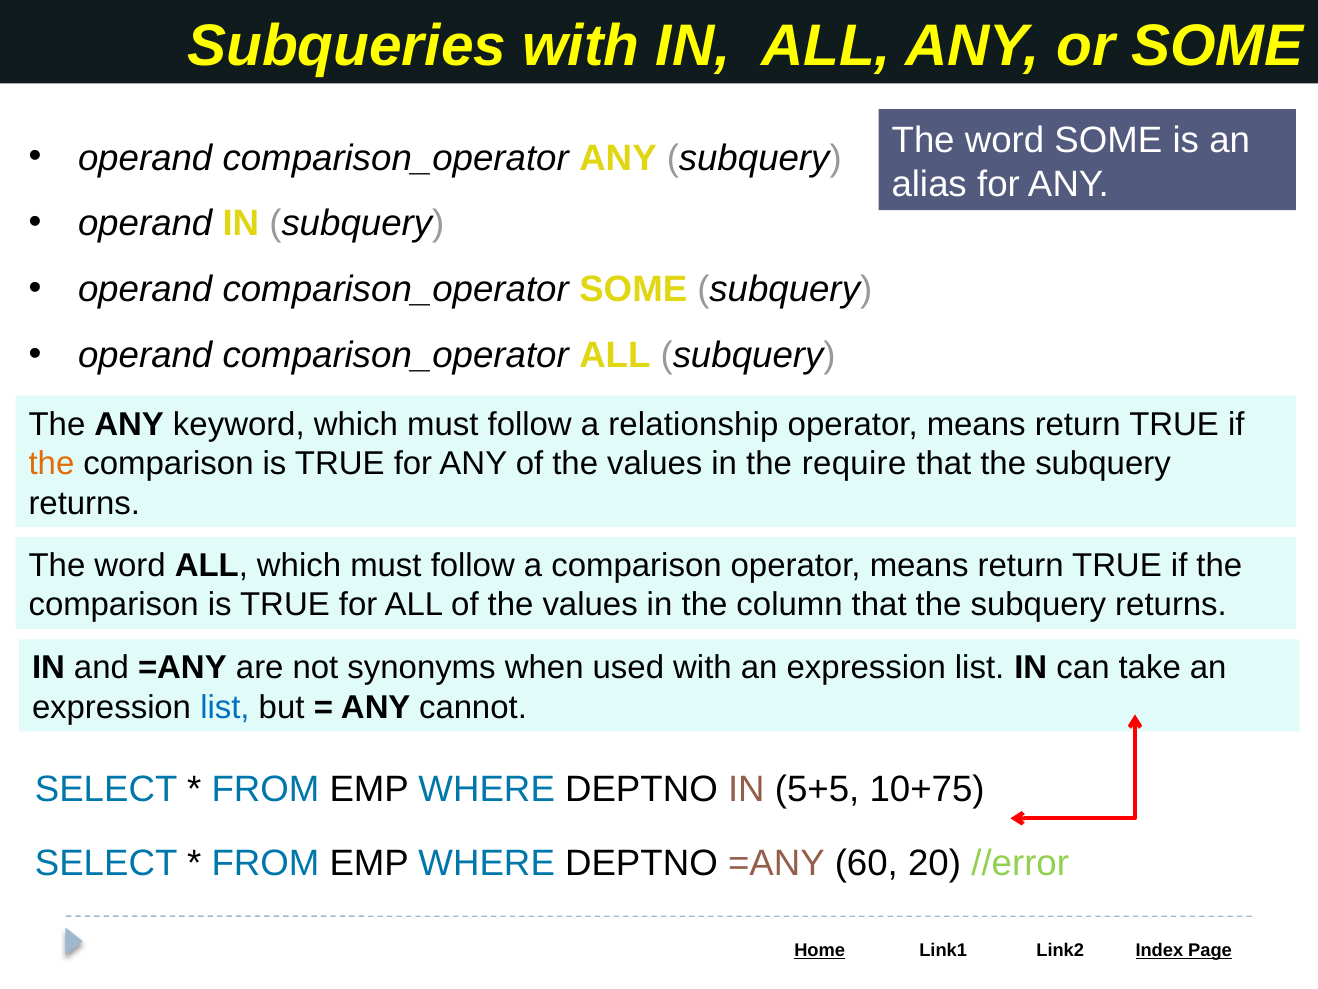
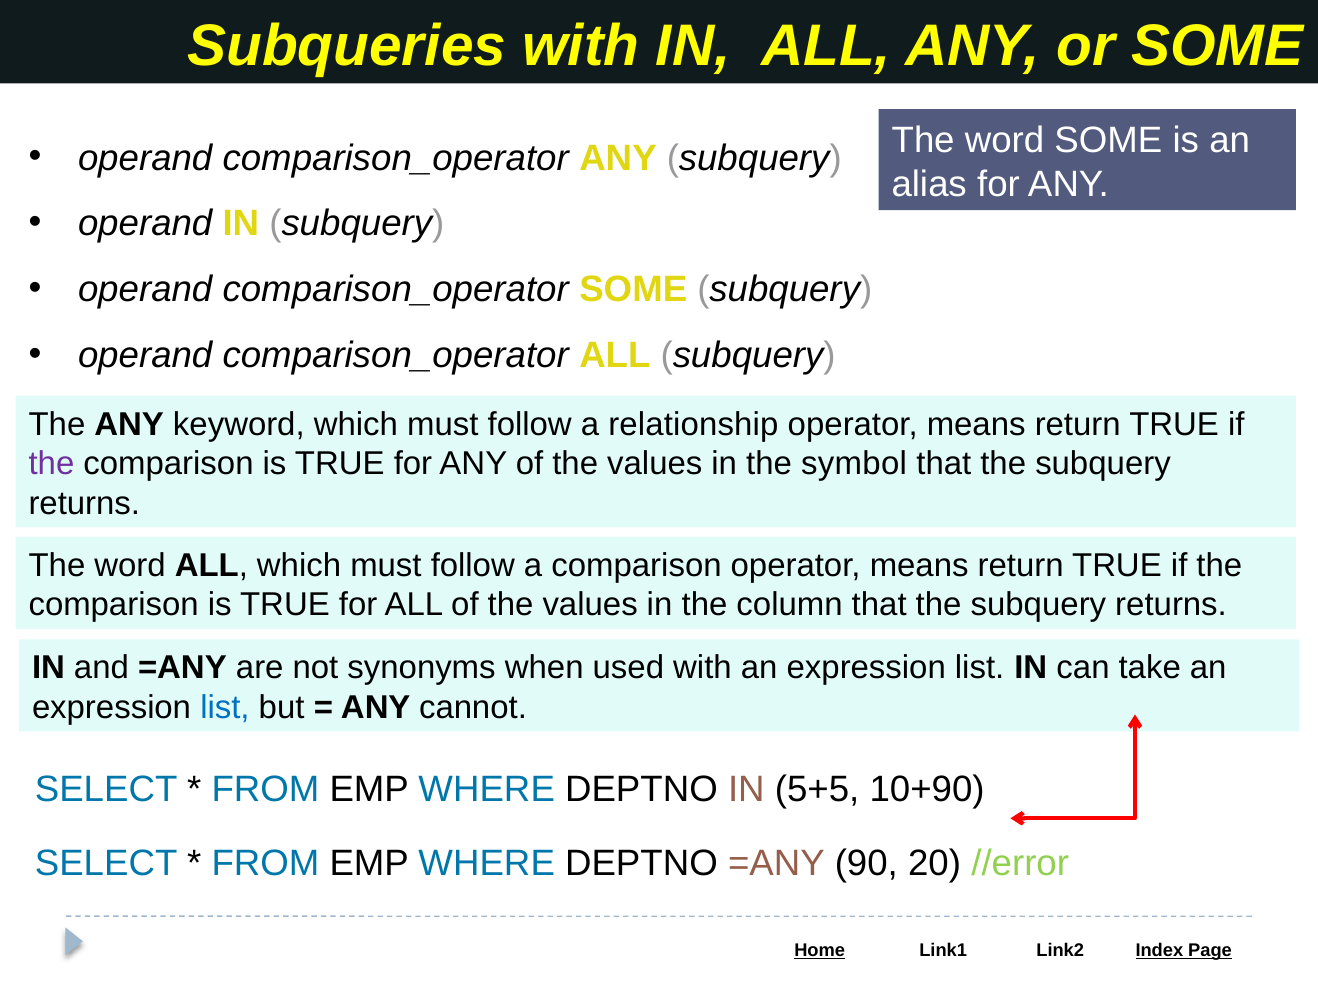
the colour: orange -> purple (51, 463)
require: require -> symbol (854, 463)
10+75: 10+75 -> 10+90 (927, 789)
60: 60 -> 90 (866, 863)
